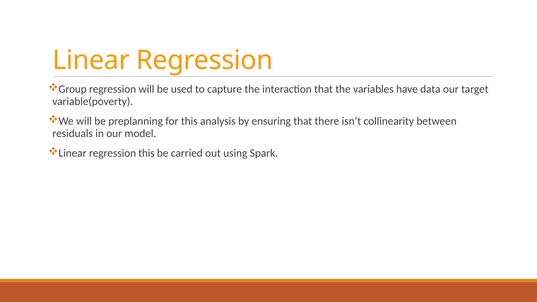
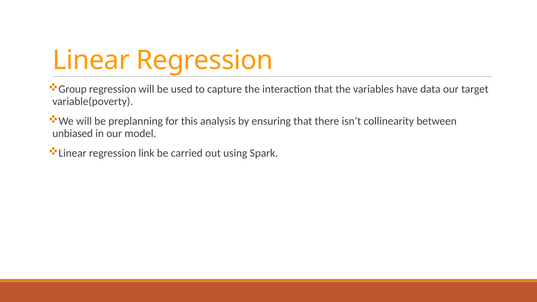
residuals: residuals -> unbiased (73, 133)
regression this: this -> link (147, 153)
